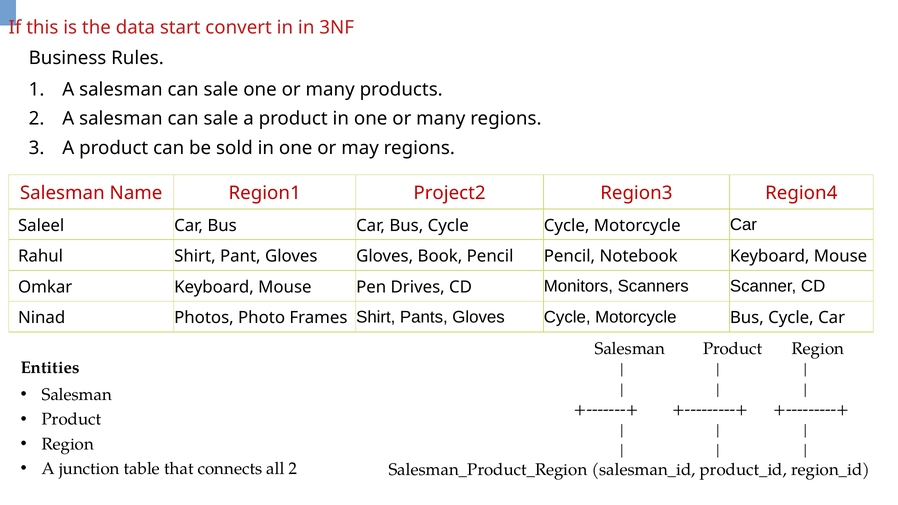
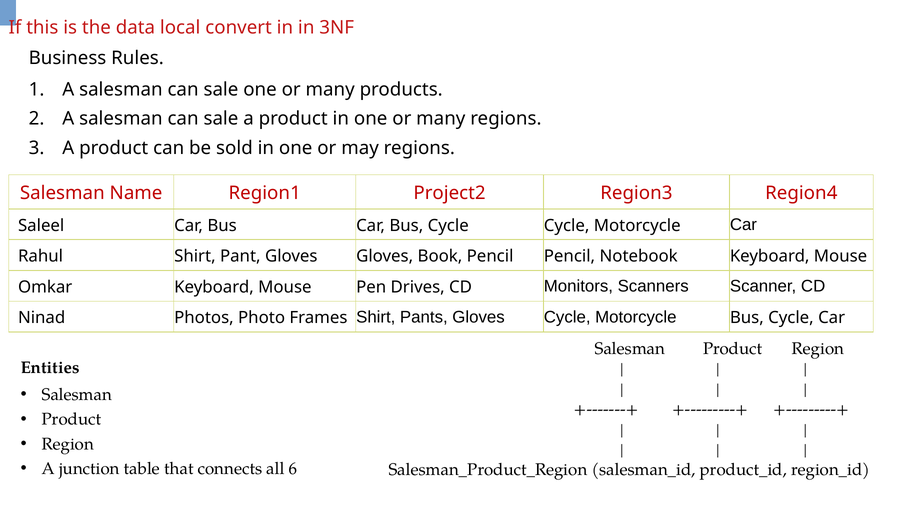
start: start -> local (180, 28)
all 2: 2 -> 6 (293, 469)
